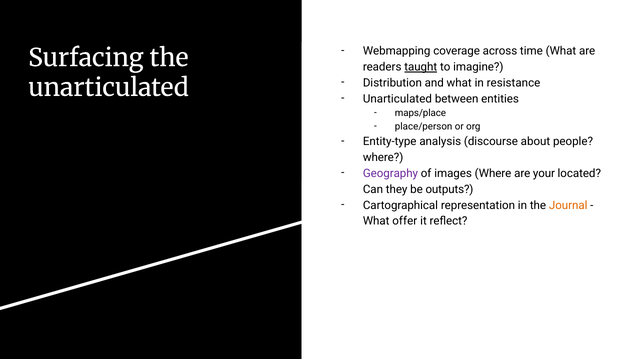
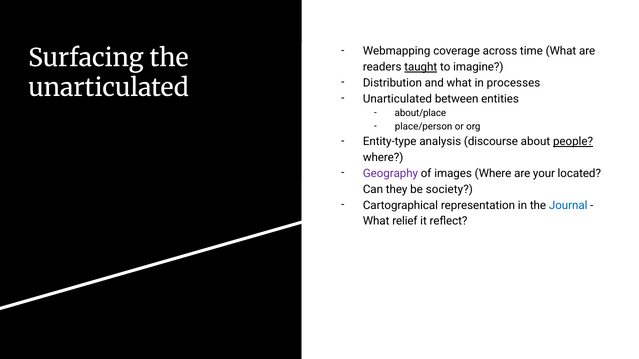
resistance: resistance -> processes (513, 83)
maps/place: maps/place -> about/place (420, 113)
people underline: none -> present (573, 142)
outputs: outputs -> society (449, 190)
Journal colour: orange -> blue (568, 206)
offer: offer -> relief (405, 221)
